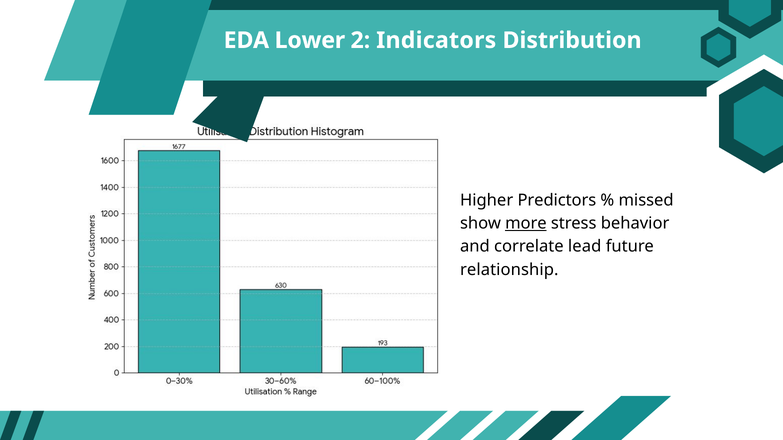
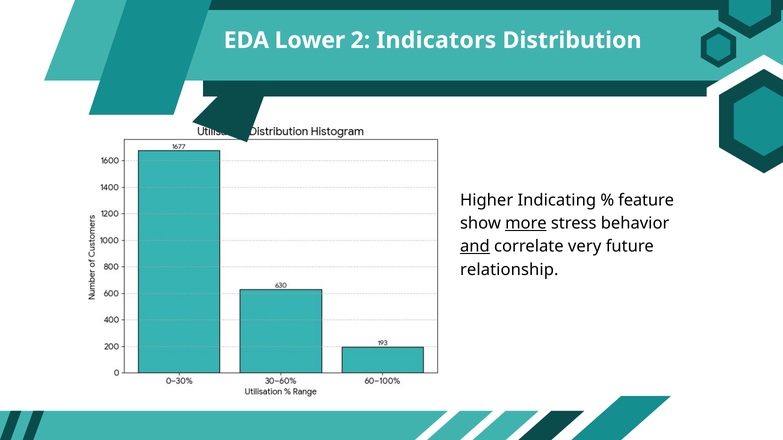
Predictors: Predictors -> Indicating (557, 200)
missed: missed -> feature (646, 200)
and underline: none -> present (475, 247)
lead: lead -> very (585, 247)
